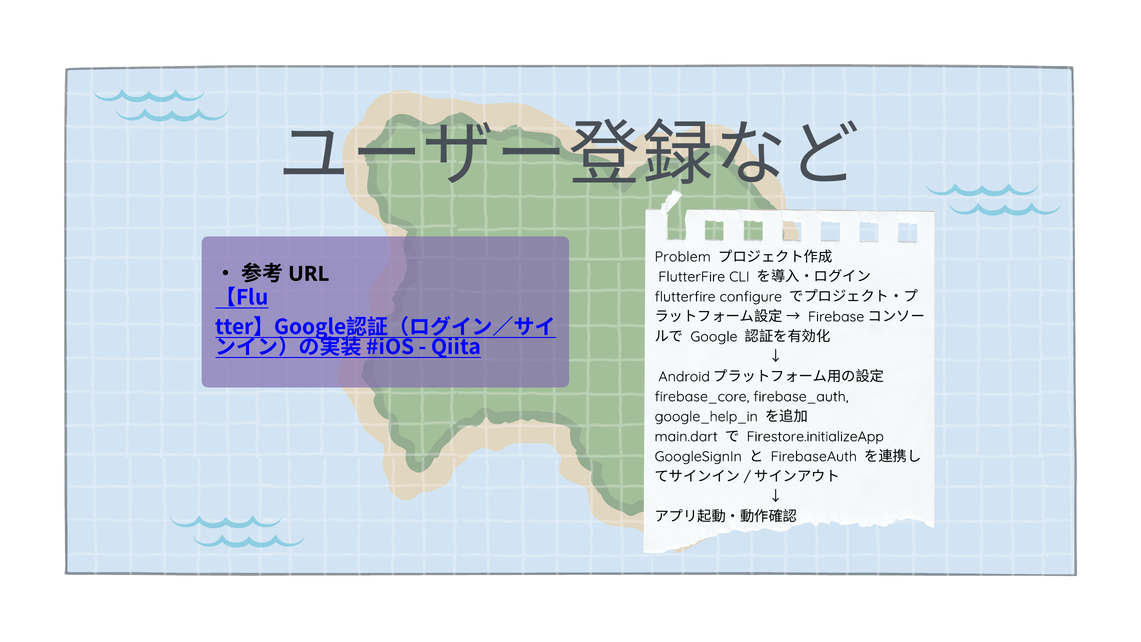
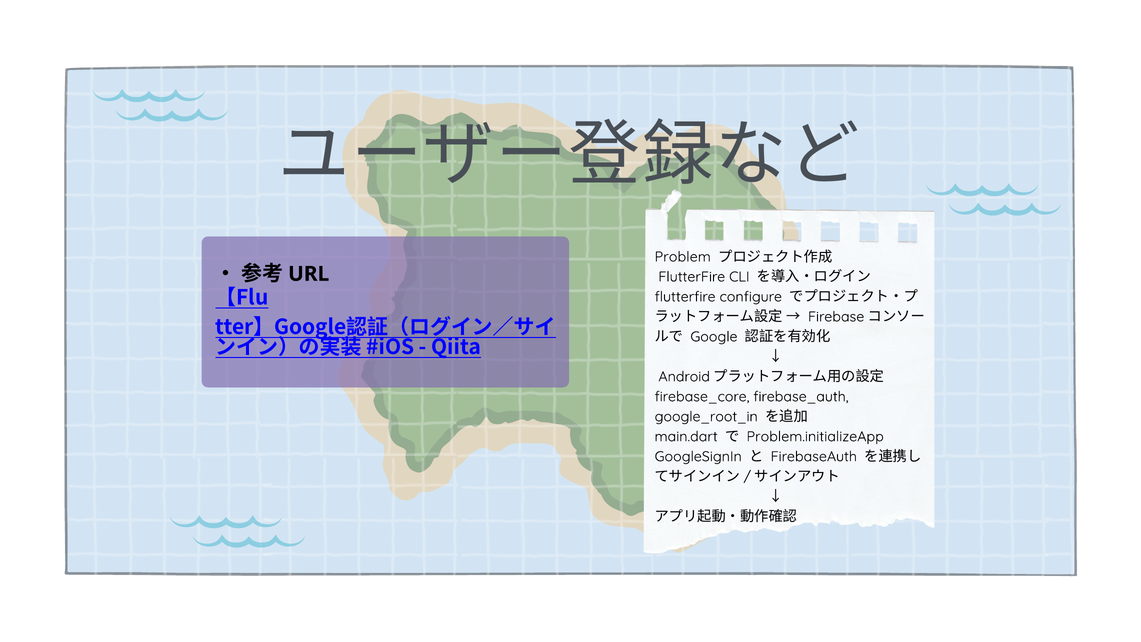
google_help_in: google_help_in -> google_root_in (706, 416)
Firestore.initializeApp: Firestore.initializeApp -> Problem.initializeApp (815, 436)
